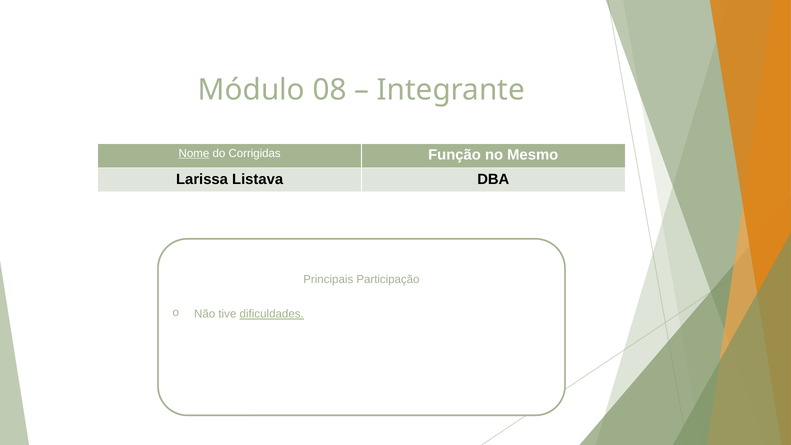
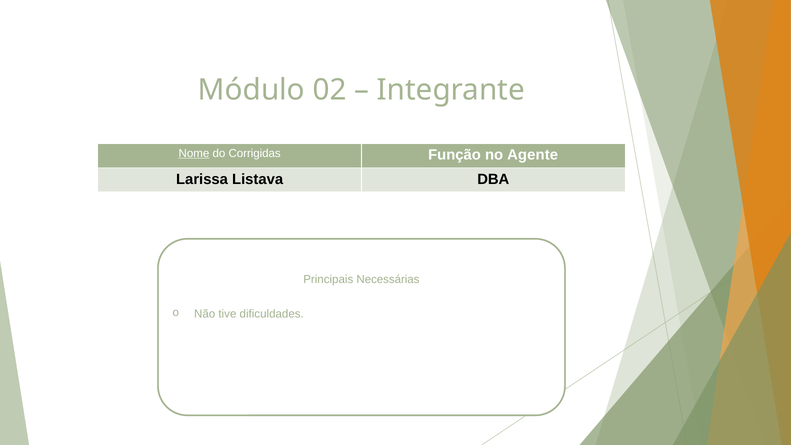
08: 08 -> 02 (330, 90)
Mesmo: Mesmo -> Agente (533, 155)
Participação: Participação -> Necessárias (388, 279)
dificuldades underline: present -> none (272, 314)
